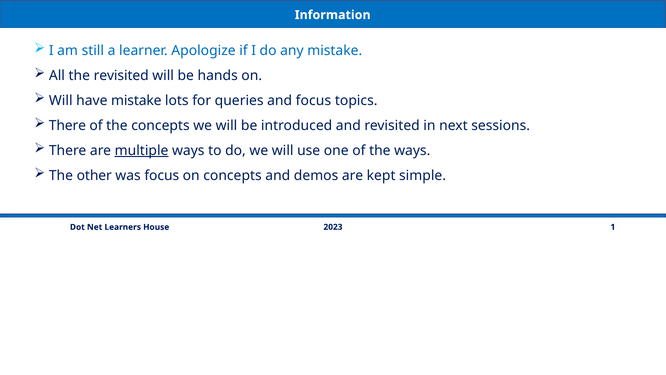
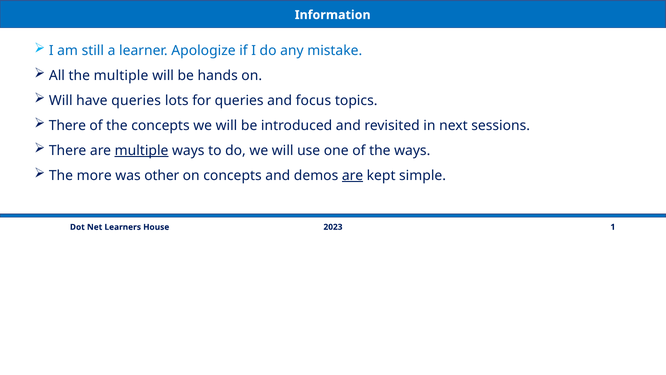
the revisited: revisited -> multiple (121, 76)
have mistake: mistake -> queries (136, 100)
other: other -> more (94, 175)
was focus: focus -> other (162, 175)
are underline: none -> present (353, 175)
